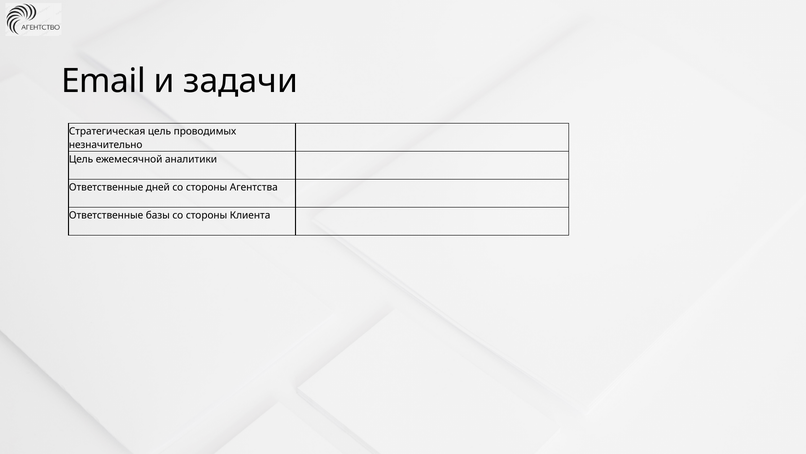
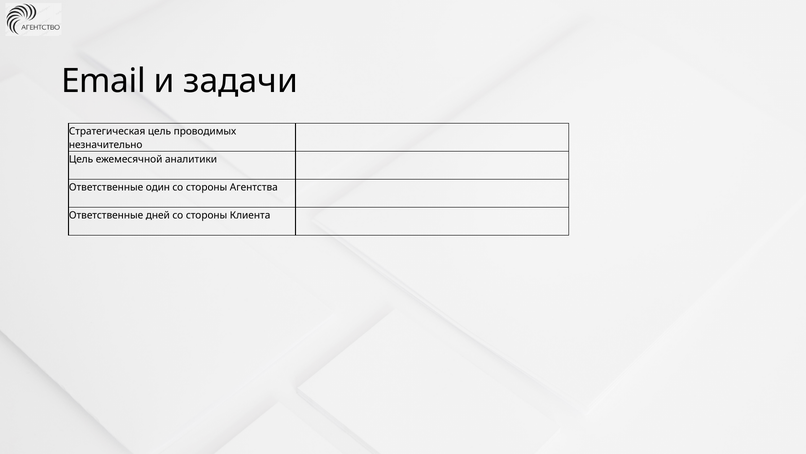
дней: дней -> один (158, 187)
базы: базы -> дней (158, 215)
